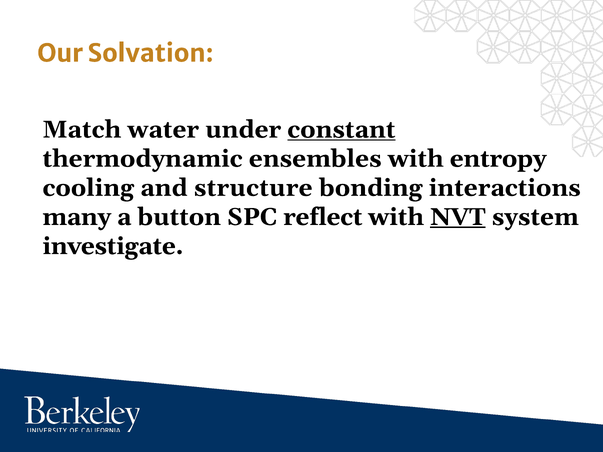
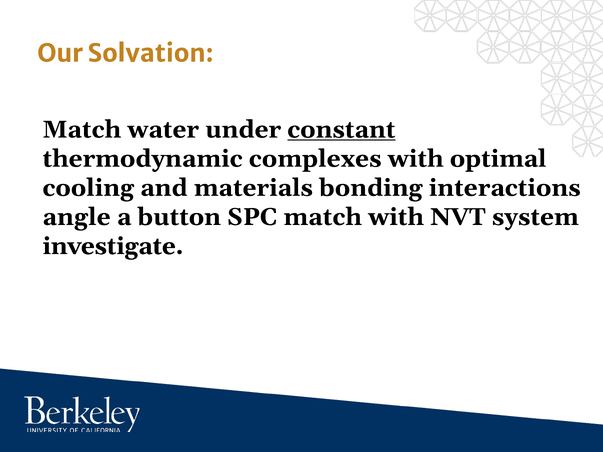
ensembles: ensembles -> complexes (315, 159)
entropy: entropy -> optimal (498, 159)
structure: structure -> materials (253, 188)
many: many -> angle (77, 217)
SPC reflect: reflect -> match (323, 217)
NVT underline: present -> none (458, 217)
